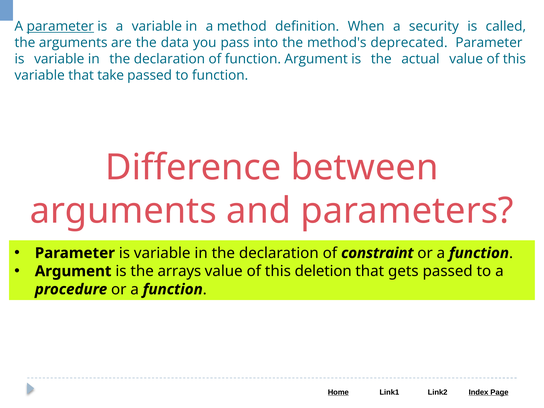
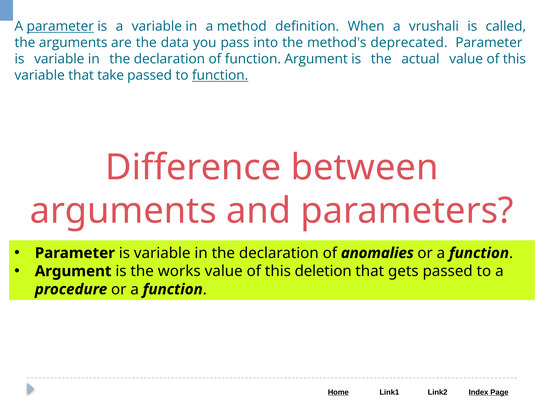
security: security -> vrushali (434, 26)
function underline: none -> present (220, 75)
constraint: constraint -> anomalies (377, 253)
arrays: arrays -> works (179, 271)
